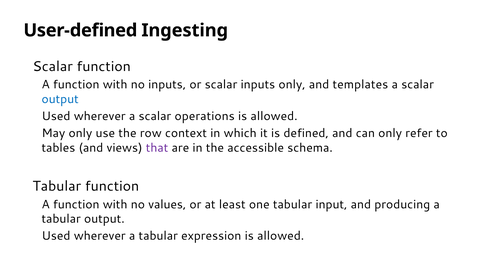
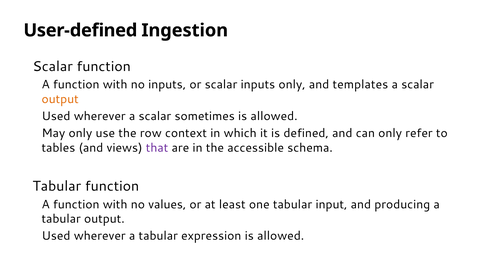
Ingesting: Ingesting -> Ingestion (185, 30)
output colour: blue -> orange (60, 99)
operations: operations -> sometimes (205, 116)
